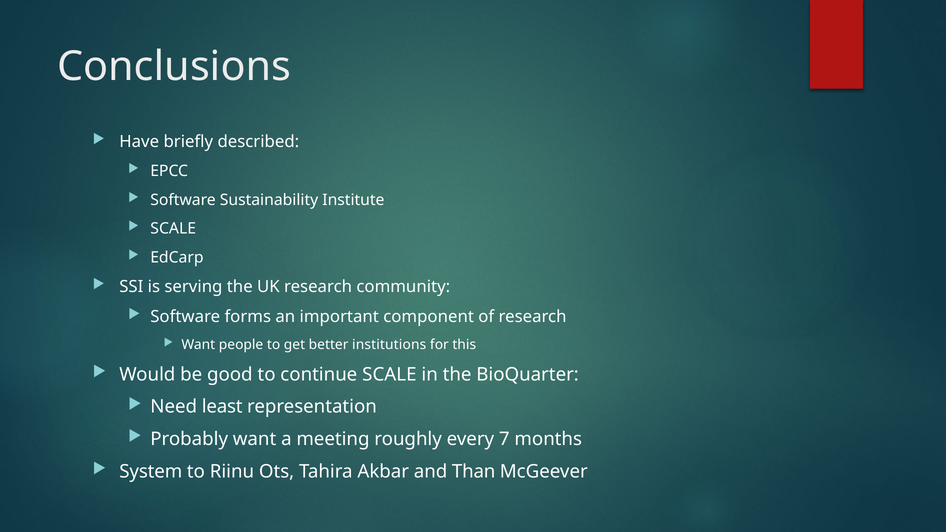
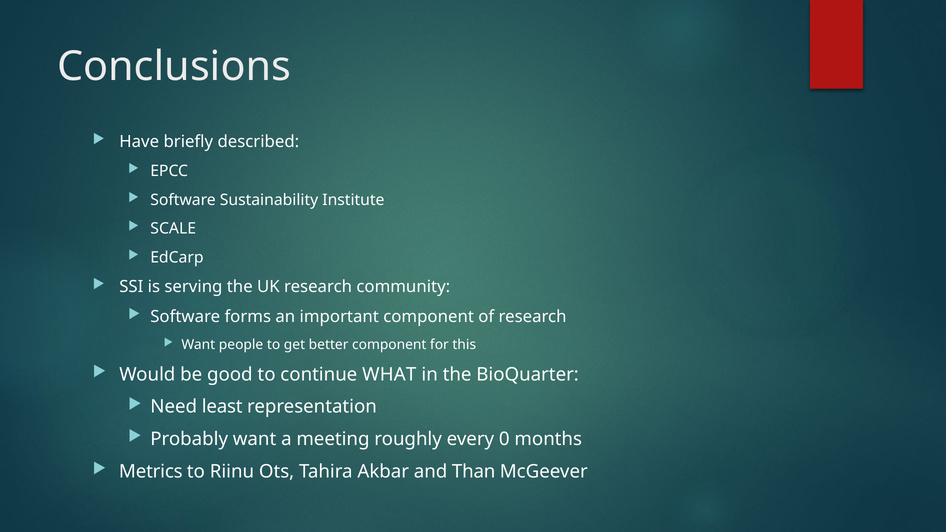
better institutions: institutions -> component (389, 345)
continue SCALE: SCALE -> WHAT (389, 375)
7: 7 -> 0 (504, 439)
System: System -> Metrics (151, 472)
